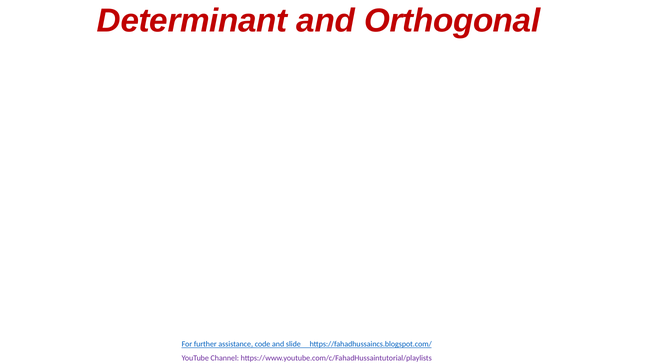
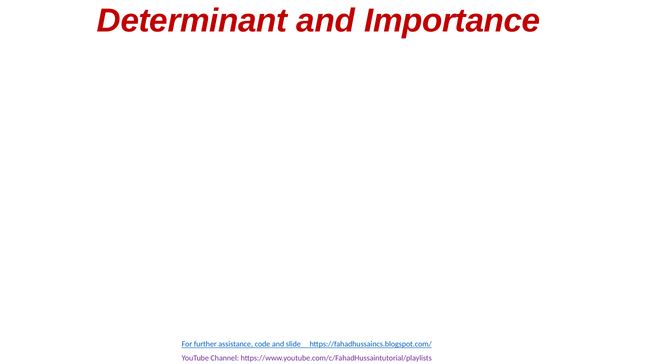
Orthogonal: Orthogonal -> Importance (452, 21)
